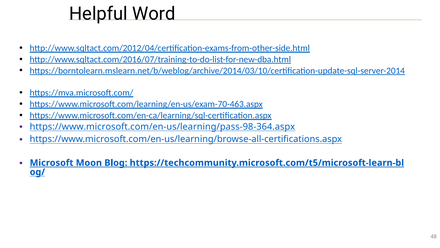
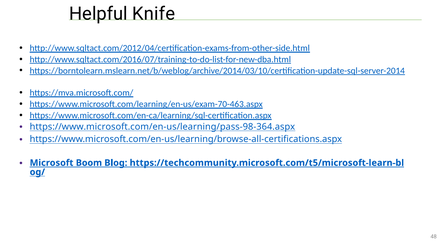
Word: Word -> Knife (154, 14)
Moon: Moon -> Boom (89, 163)
